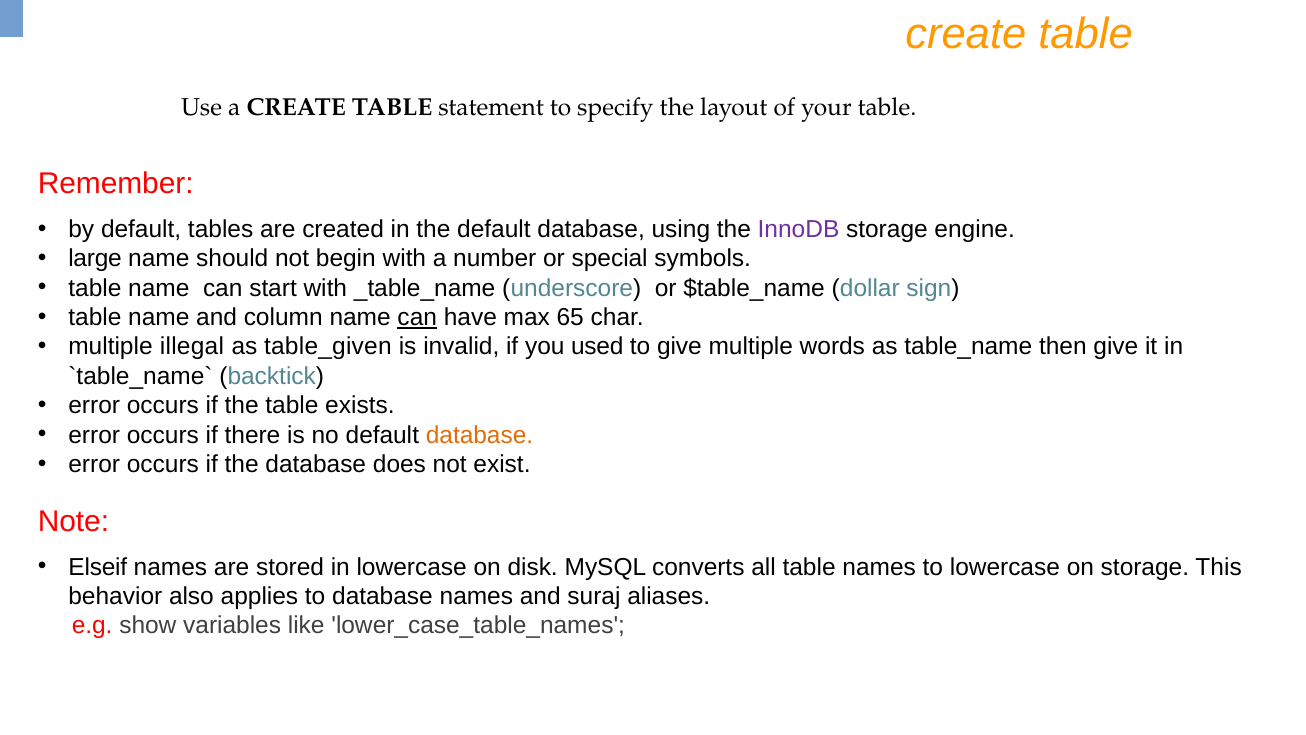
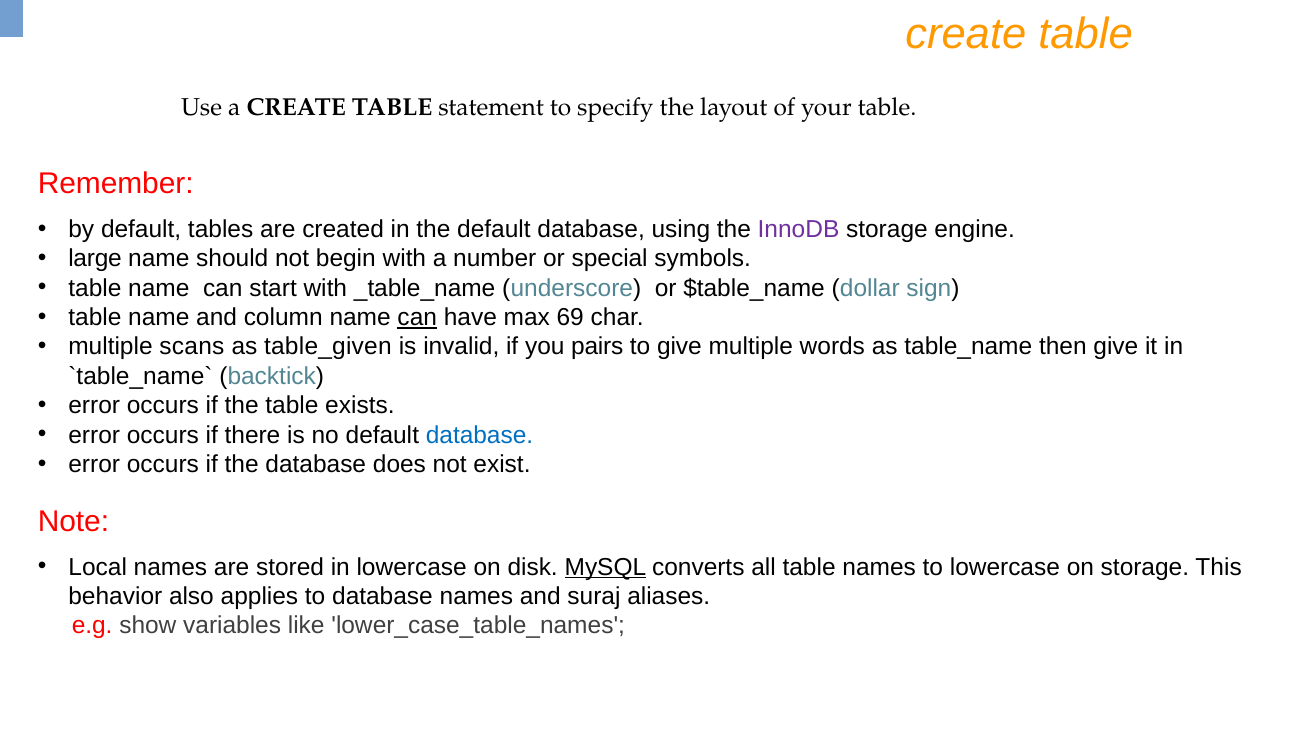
65: 65 -> 69 (570, 317)
illegal: illegal -> scans (192, 347)
used: used -> pairs (597, 347)
database colour: orange -> blue (480, 435)
Elseif: Elseif -> Local (98, 567)
MySQL underline: none -> present (605, 567)
